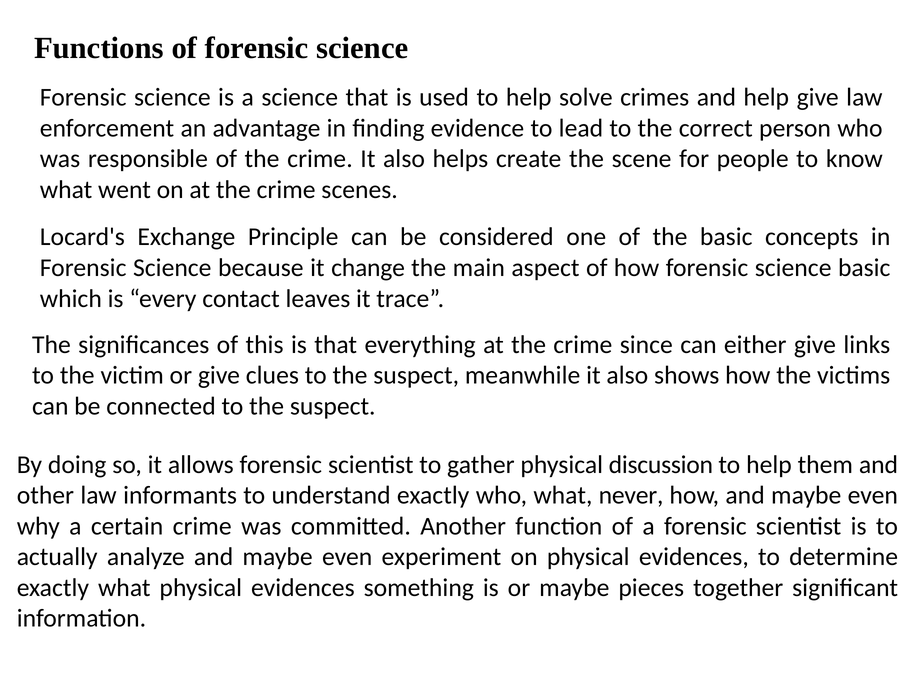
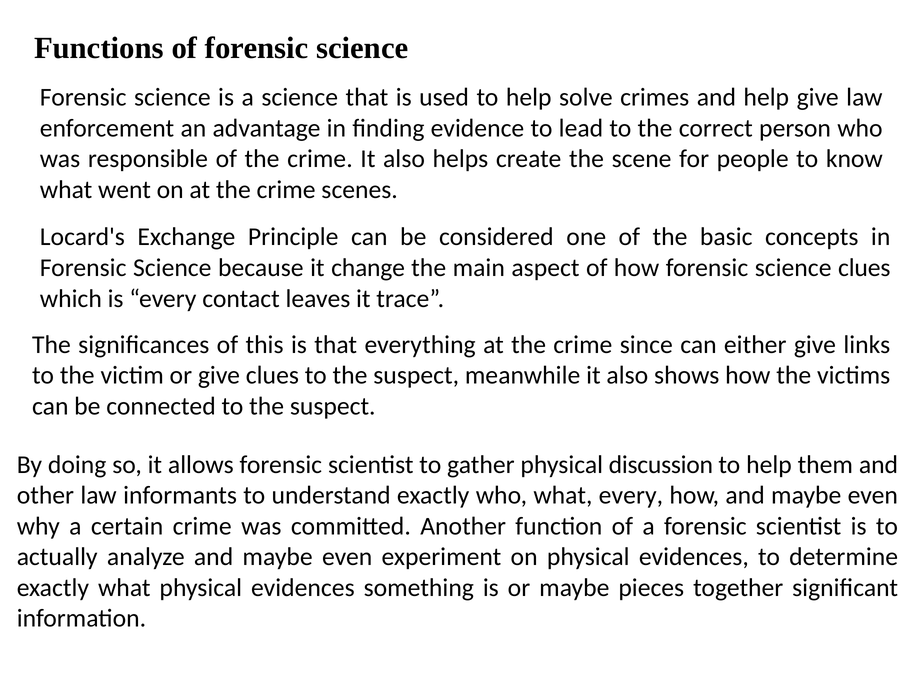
science basic: basic -> clues (864, 268)
what never: never -> every (631, 496)
